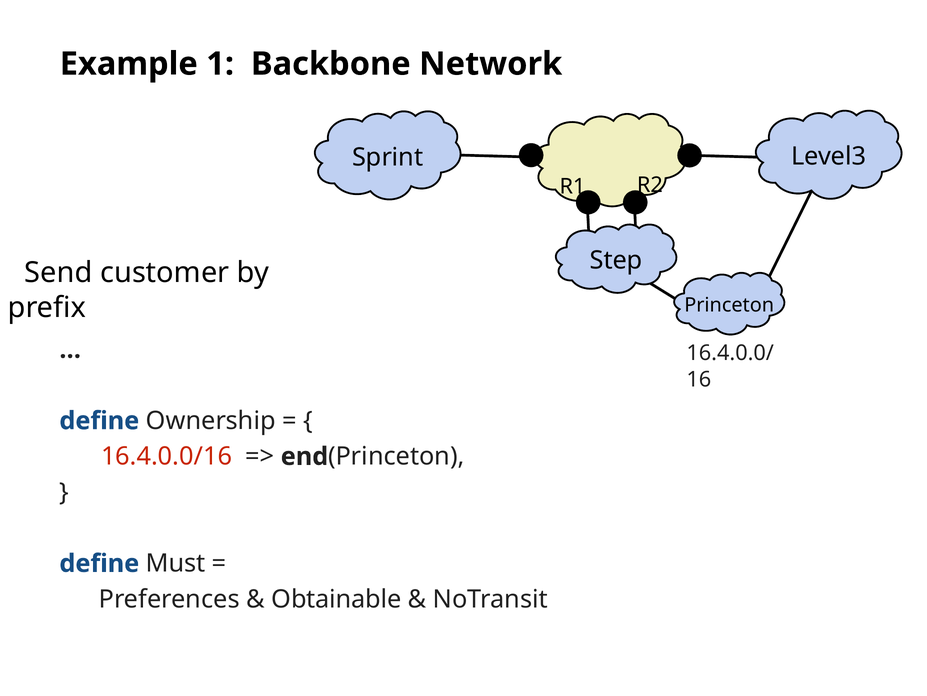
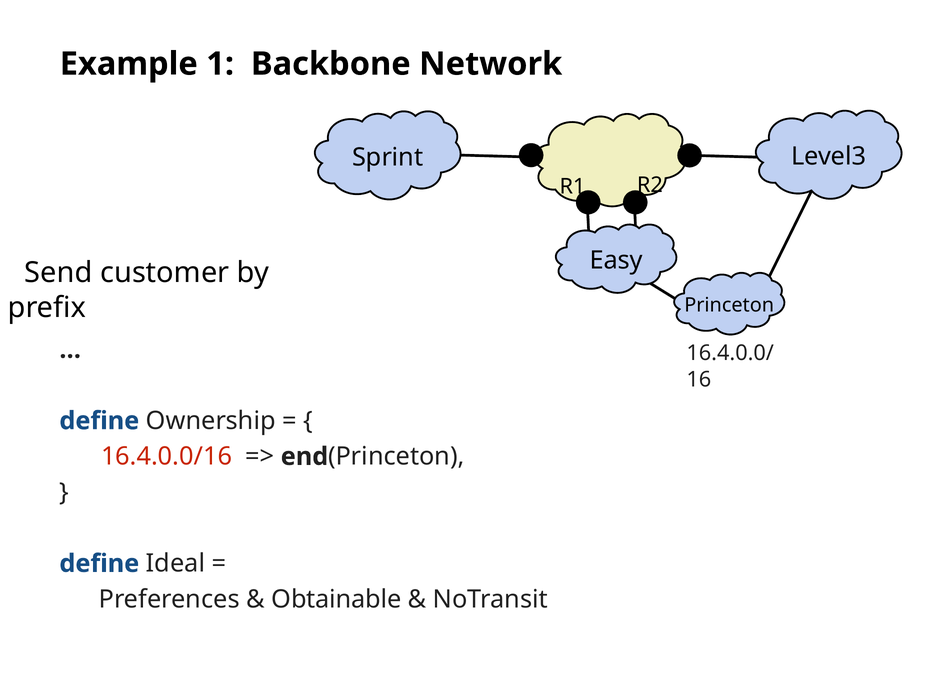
Step: Step -> Easy (616, 260)
Must: Must -> Ideal (175, 563)
